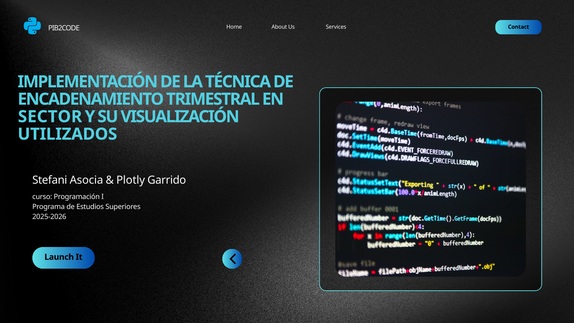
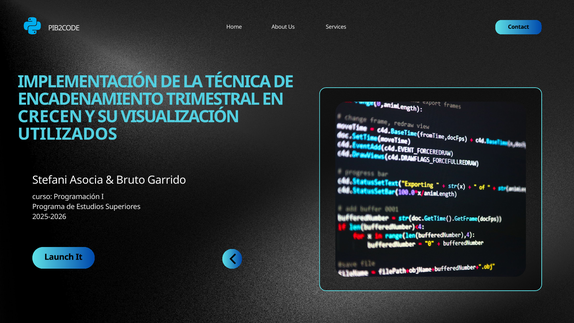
SECTOR: SECTOR -> CRECEN (50, 117)
Plotly: Plotly -> Bruto (131, 180)
